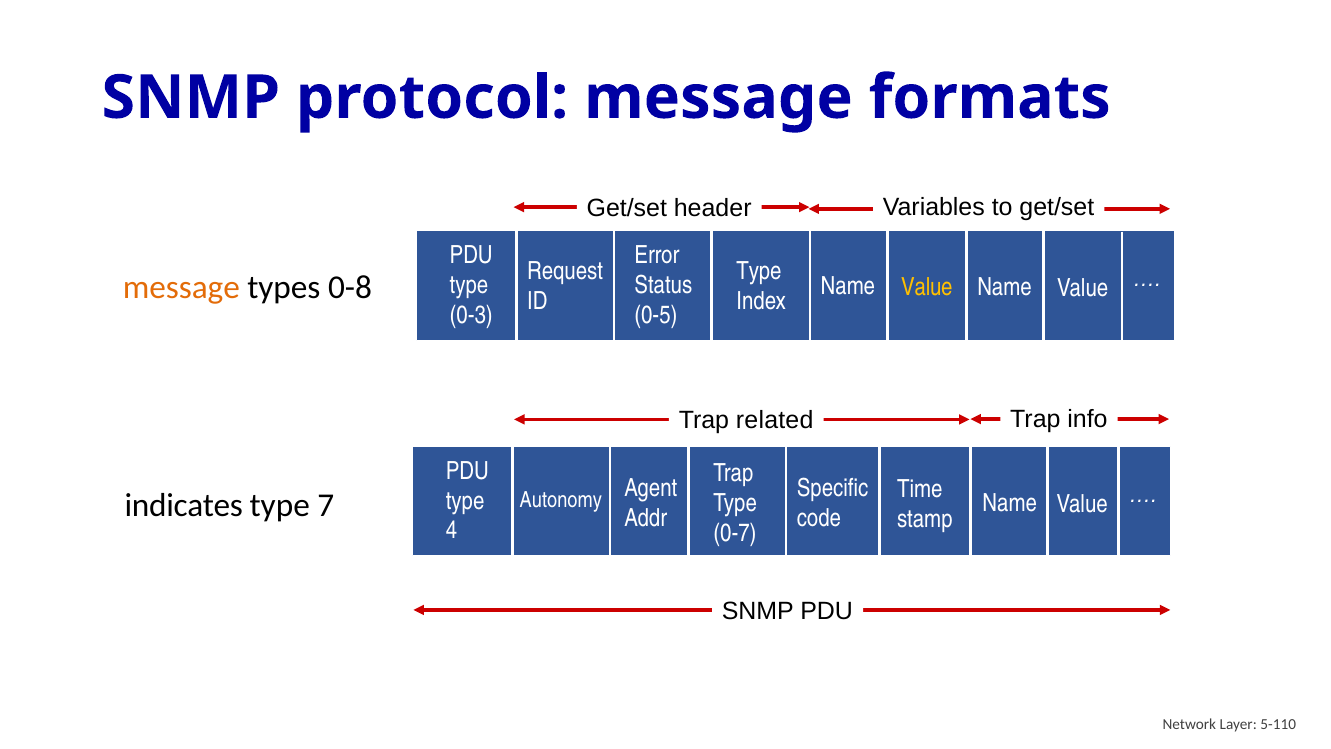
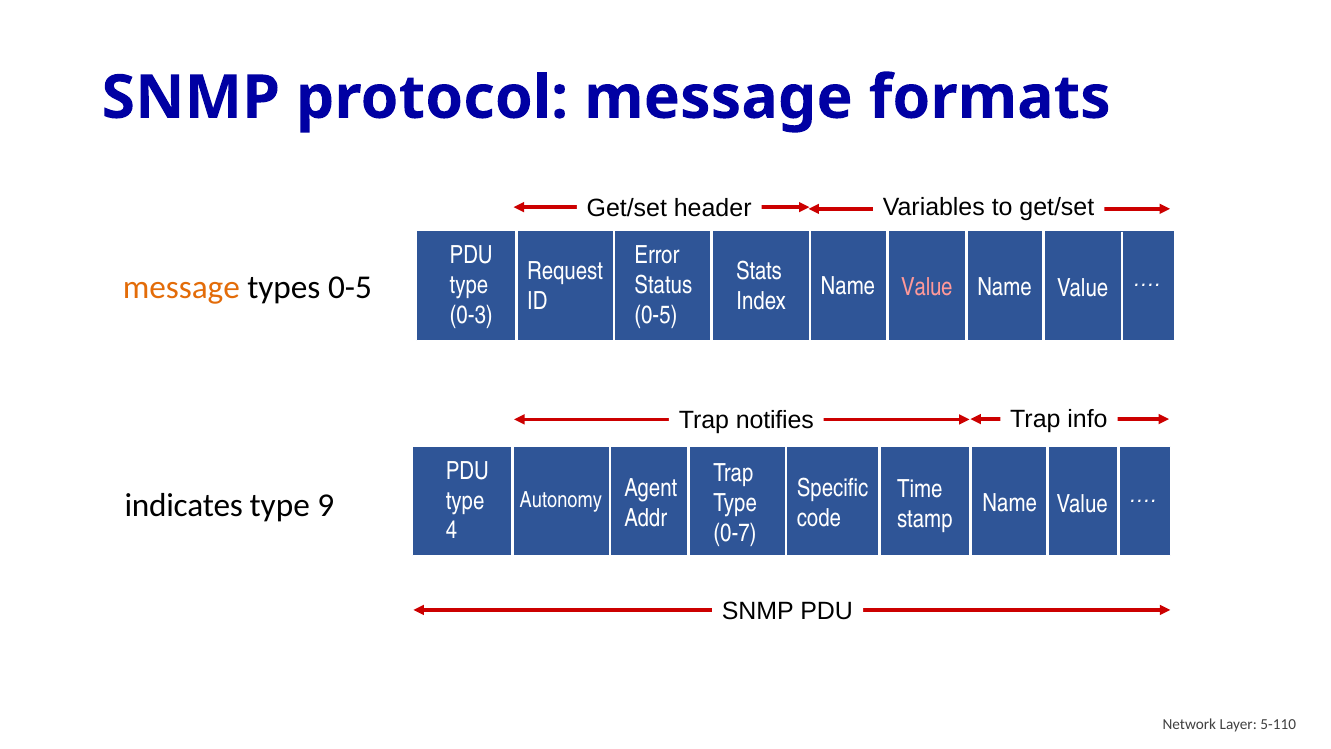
Type: Type -> Stats (759, 271)
types 0-8: 0-8 -> 0-5 (350, 287)
Value colour: yellow -> pink (927, 287)
related: related -> notifies (775, 420)
7: 7 -> 9 (326, 505)
